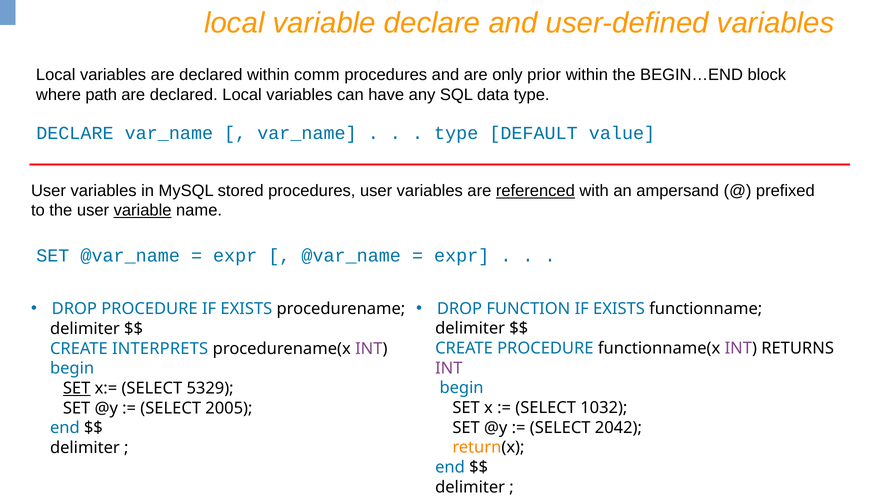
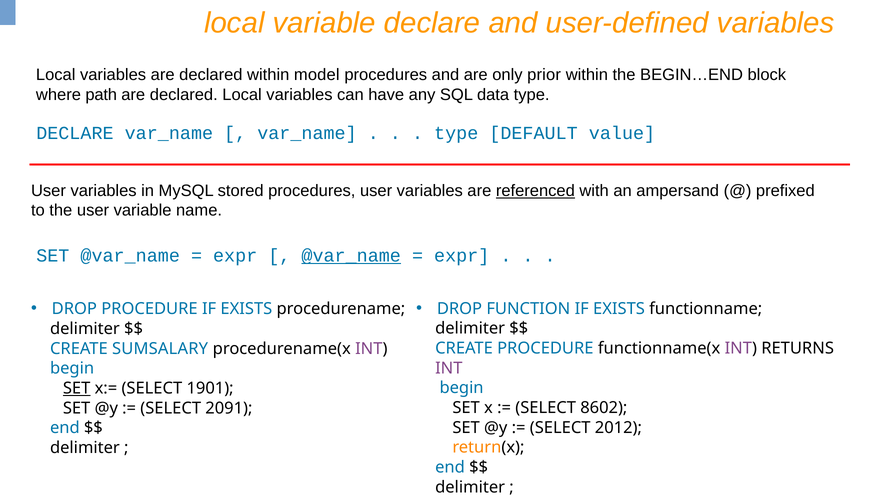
comm: comm -> model (317, 75)
variable underline: present -> none (143, 211)
@var_name underline: none -> present (351, 256)
INTERPRETS: INTERPRETS -> SUMSALARY (160, 349)
5329: 5329 -> 1901 (210, 388)
1032: 1032 -> 8602 (604, 408)
2005: 2005 -> 2091 (229, 408)
2042: 2042 -> 2012 (618, 428)
